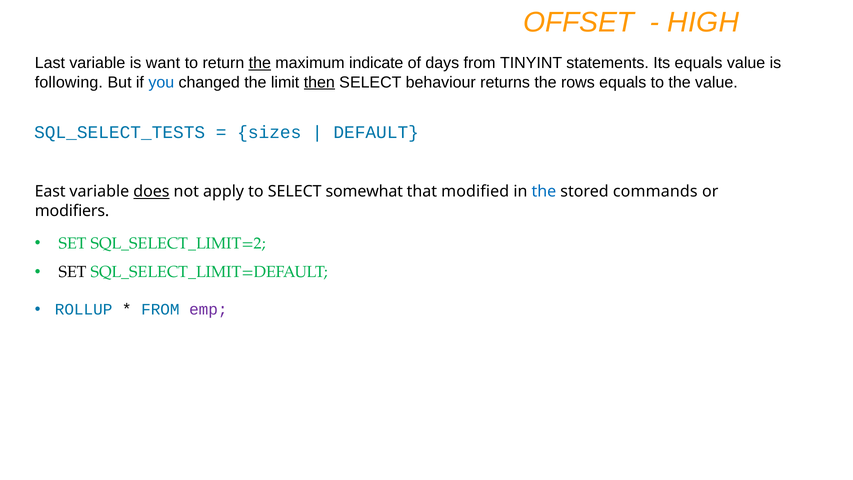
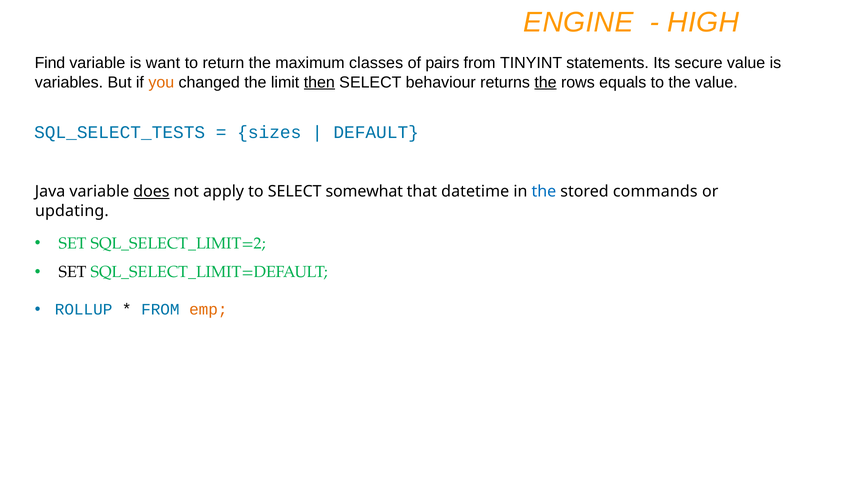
OFFSET: OFFSET -> ENGINE (579, 22)
Last: Last -> Find (50, 63)
the underline: present -> none (260, 63)
indicate: indicate -> classes (376, 63)
days: days -> pairs (442, 63)
Its equals: equals -> secure (699, 63)
following: following -> variables (69, 82)
you colour: blue -> orange (161, 82)
the underline: none -> present (546, 82)
East: East -> Java (50, 191)
modified: modified -> datetime (475, 191)
modifiers: modifiers -> updating (72, 211)
emp colour: purple -> orange (208, 310)
